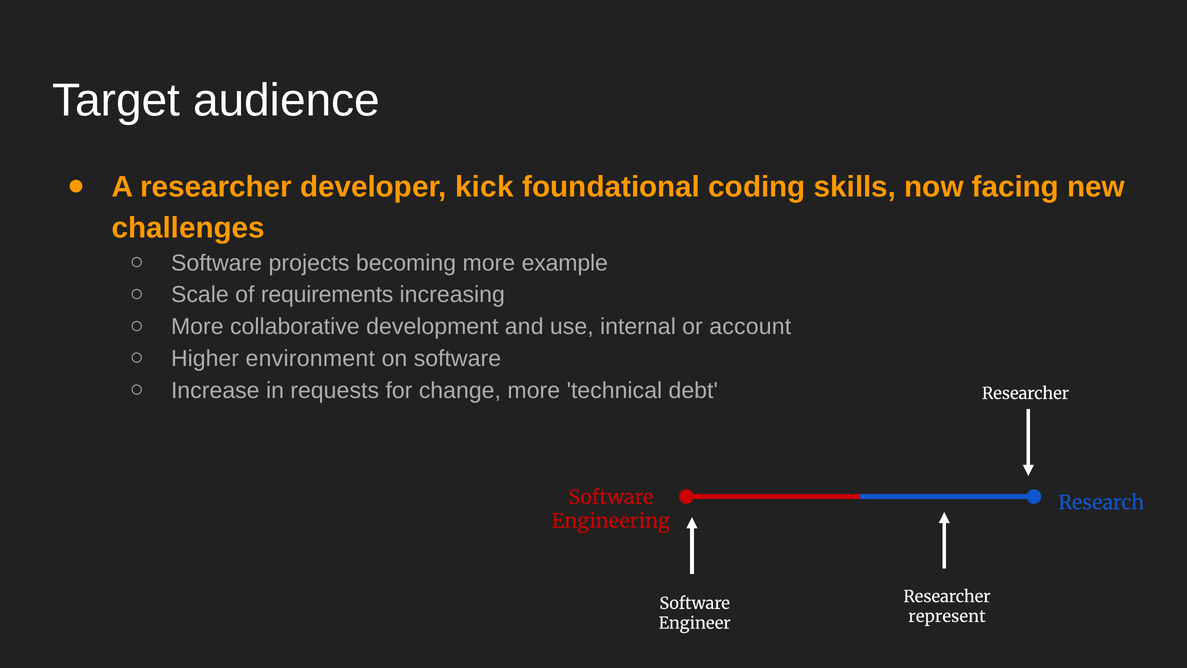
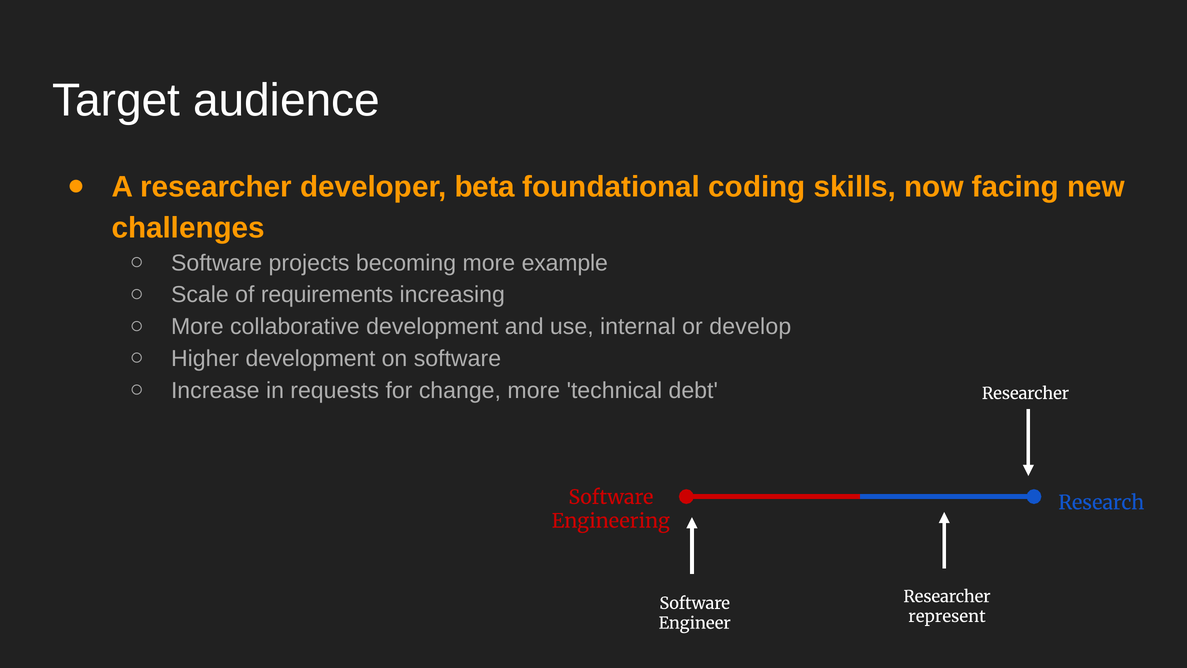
kick: kick -> beta (485, 187)
account: account -> develop (750, 327)
Higher environment: environment -> development (310, 358)
